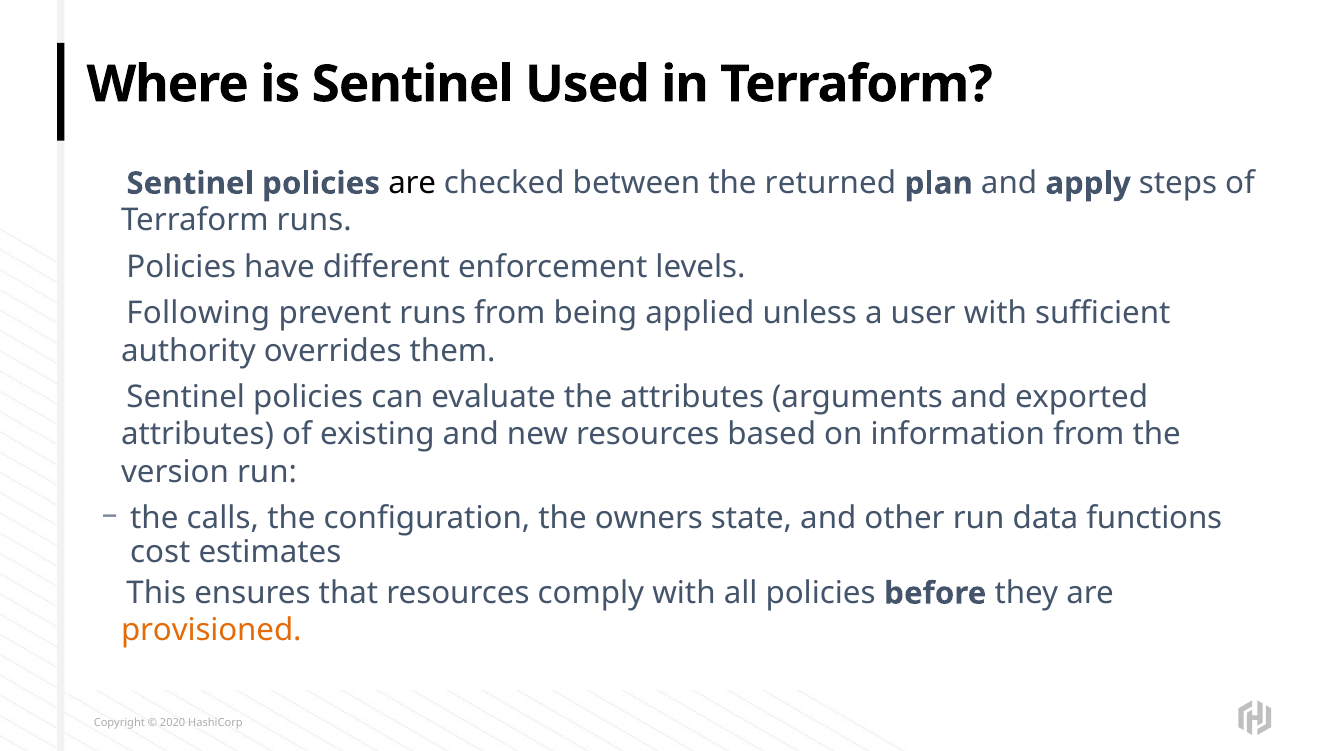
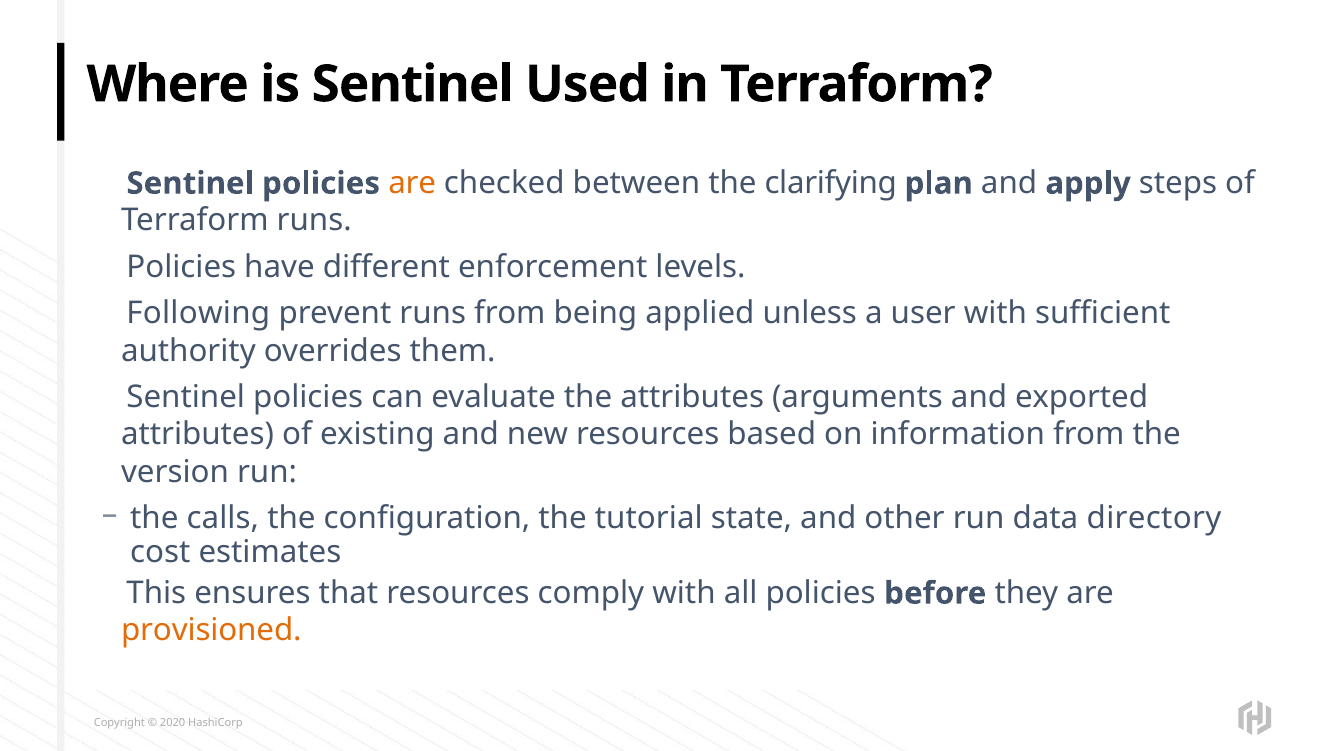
are colour: black -> orange (412, 184)
returned: returned -> clarifying (831, 184)
owners: owners -> tutorial (649, 519)
functions: functions -> directory (1154, 519)
